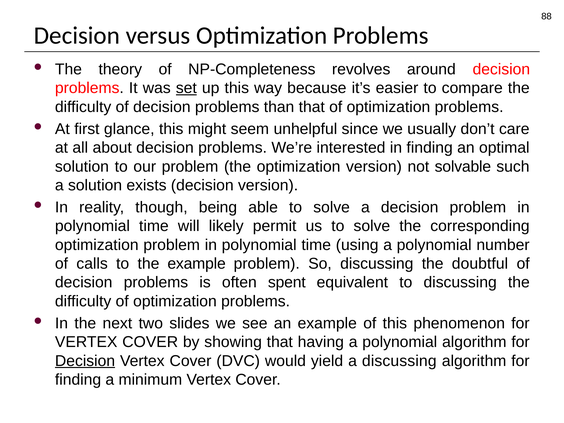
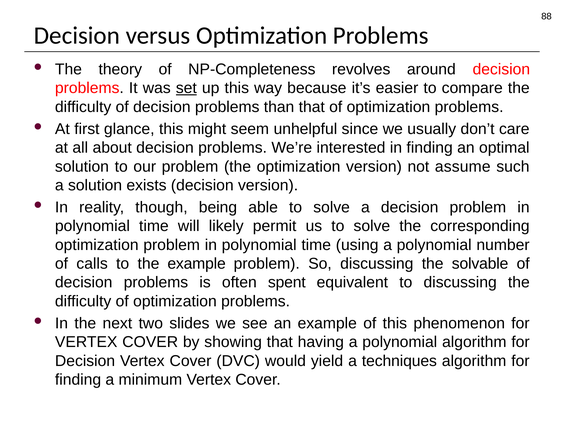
solvable: solvable -> assume (463, 167)
doubtful: doubtful -> solvable (480, 264)
Decision underline: present -> none (85, 361)
a discussing: discussing -> techniques (399, 361)
